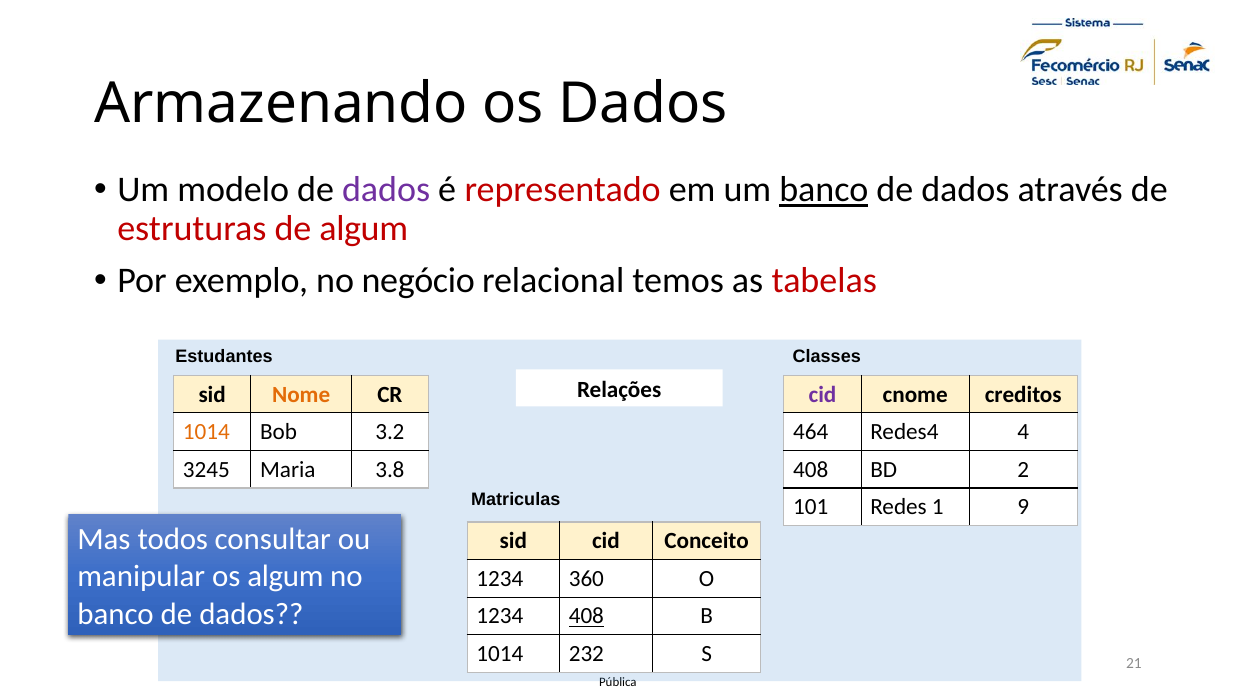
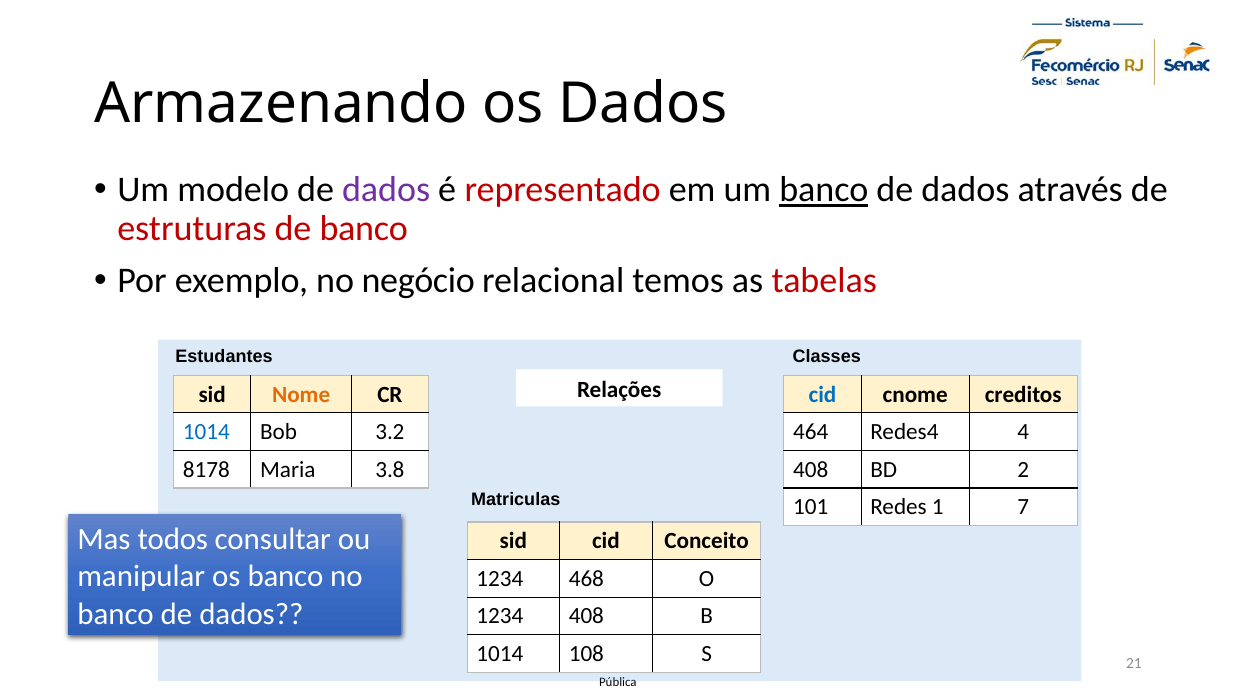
de algum: algum -> banco (364, 229)
cid colour: purple -> blue (822, 394)
1014 colour: orange -> blue (206, 432)
3245: 3245 -> 8178 (206, 470)
9: 9 -> 7 (1023, 507)
os algum: algum -> banco (285, 577)
360: 360 -> 468 (586, 579)
408 underline: present -> none (586, 616)
232: 232 -> 108 (586, 654)
